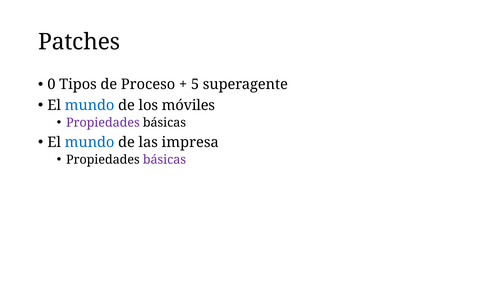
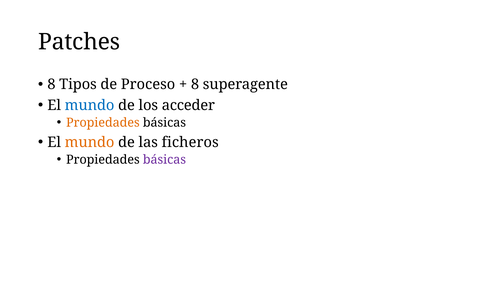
0: 0 -> 8 (51, 84)
5: 5 -> 8 (195, 84)
móviles: móviles -> acceder (188, 105)
Propiedades colour: purple -> orange (103, 122)
mundo colour: blue -> orange (90, 142)
impresa: impresa -> ficheros (190, 142)
